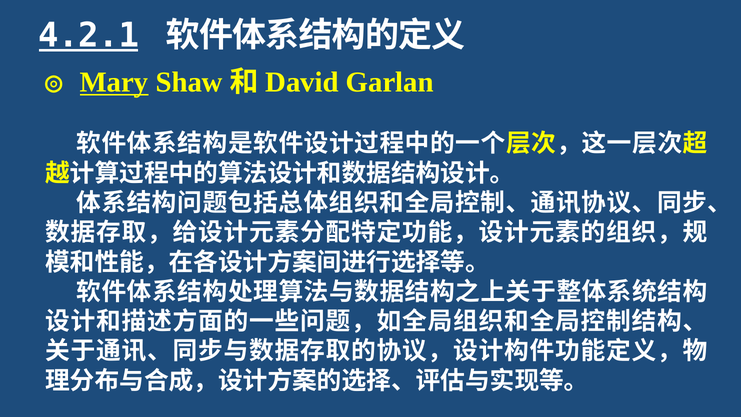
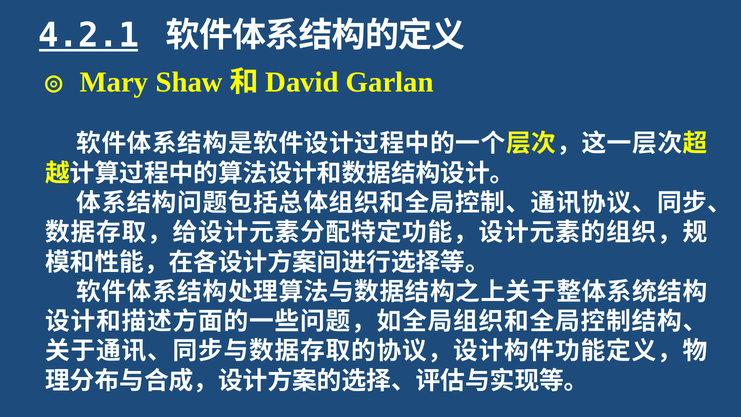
Mary underline: present -> none (114, 82)
